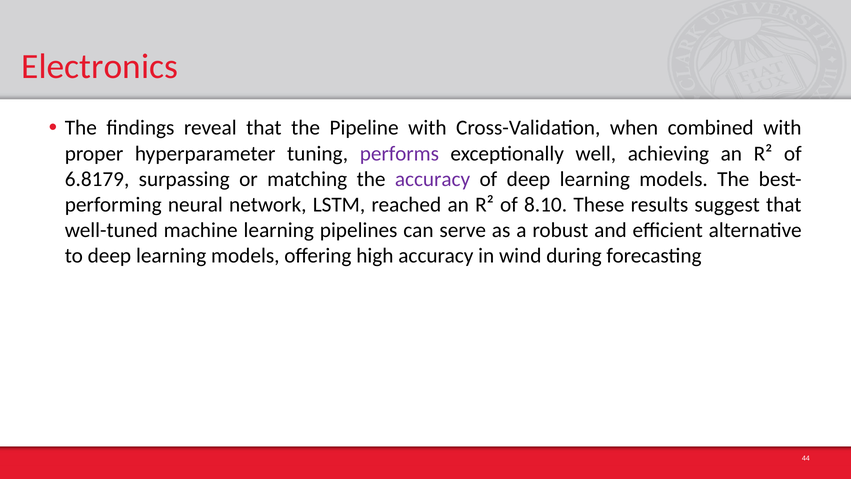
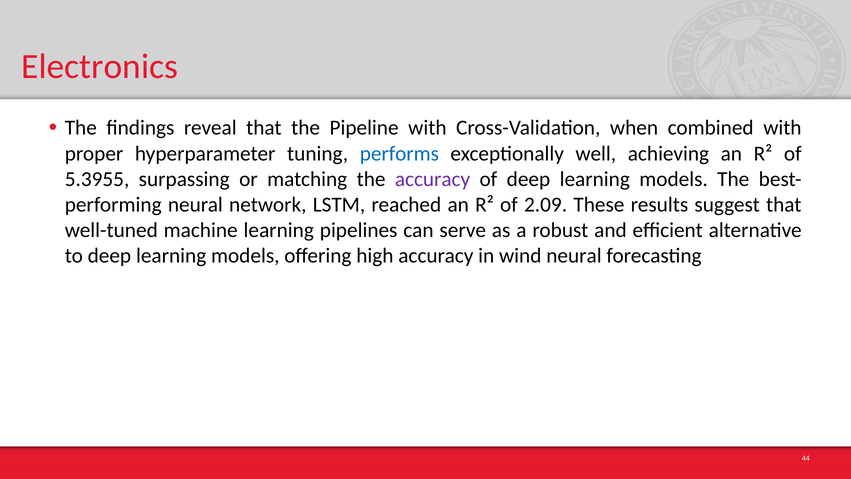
performs colour: purple -> blue (399, 153)
6.8179: 6.8179 -> 5.3955 (97, 179)
8.10: 8.10 -> 2.09 (546, 204)
wind during: during -> neural (574, 256)
